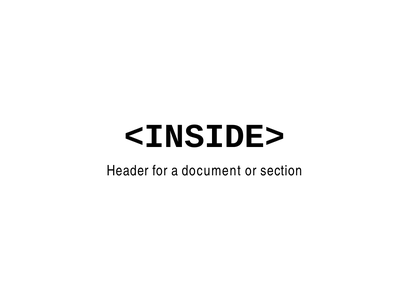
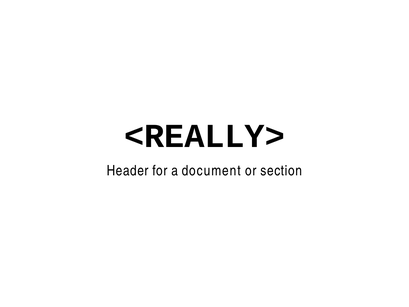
<INSIDE>: <INSIDE> -> <REALLY> (204, 136)
